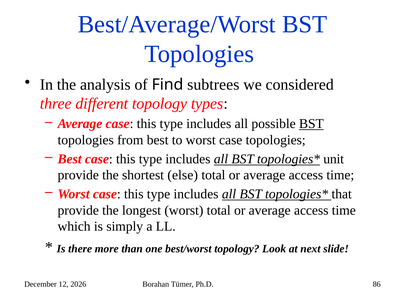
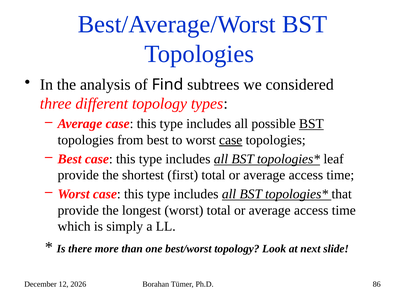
case underline: none -> present (231, 140)
unit: unit -> leaf (334, 159)
else: else -> first (183, 175)
